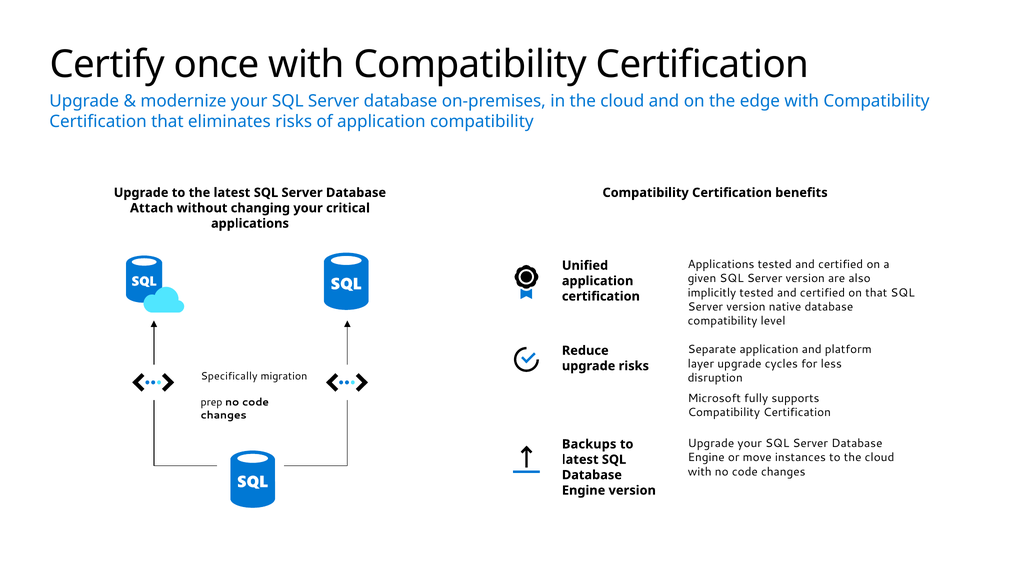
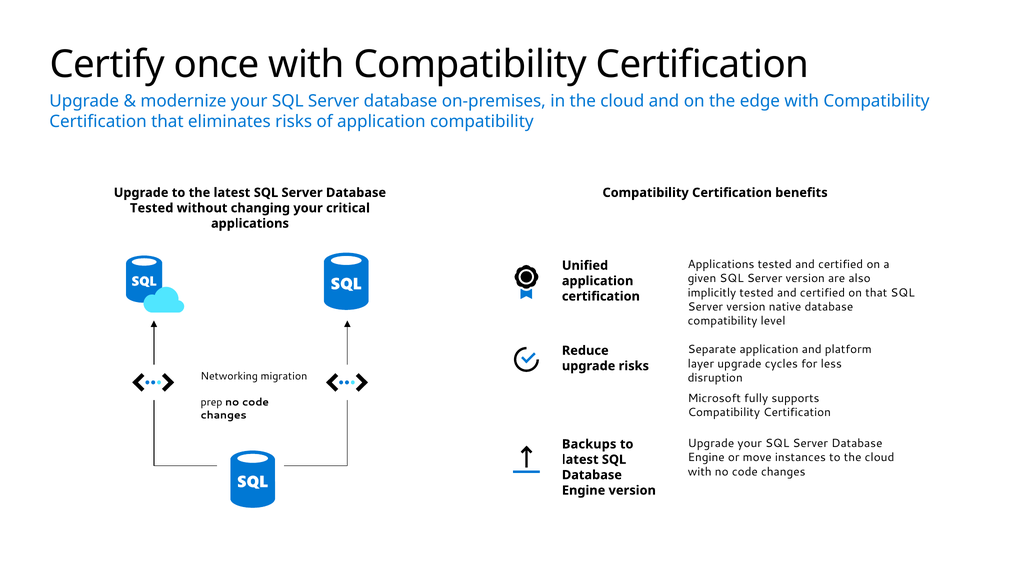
Attach: Attach -> Tested (152, 208)
Specifically: Specifically -> Networking (229, 376)
